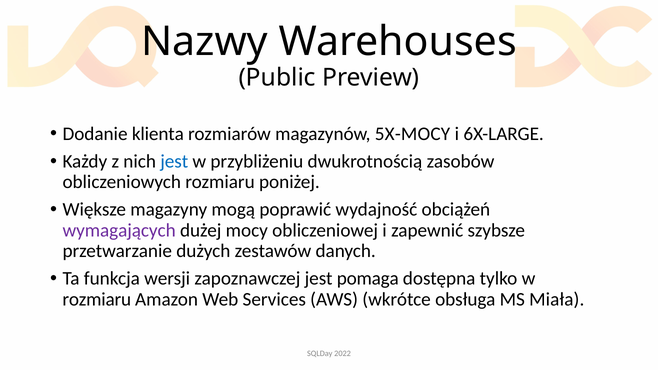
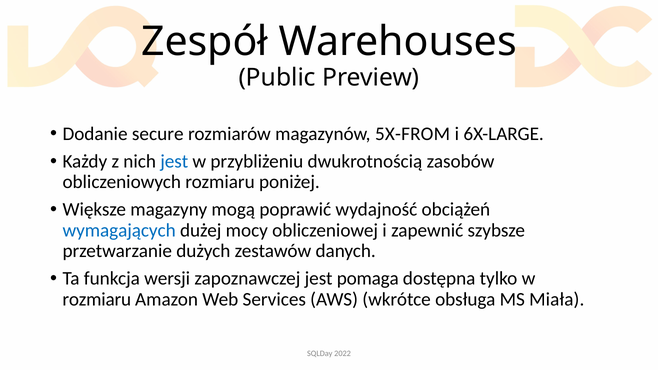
Nazwy: Nazwy -> Zespół (205, 42)
klienta: klienta -> secure (158, 134)
5X-MOCY: 5X-MOCY -> 5X-FROM (413, 134)
wymagających colour: purple -> blue (119, 230)
